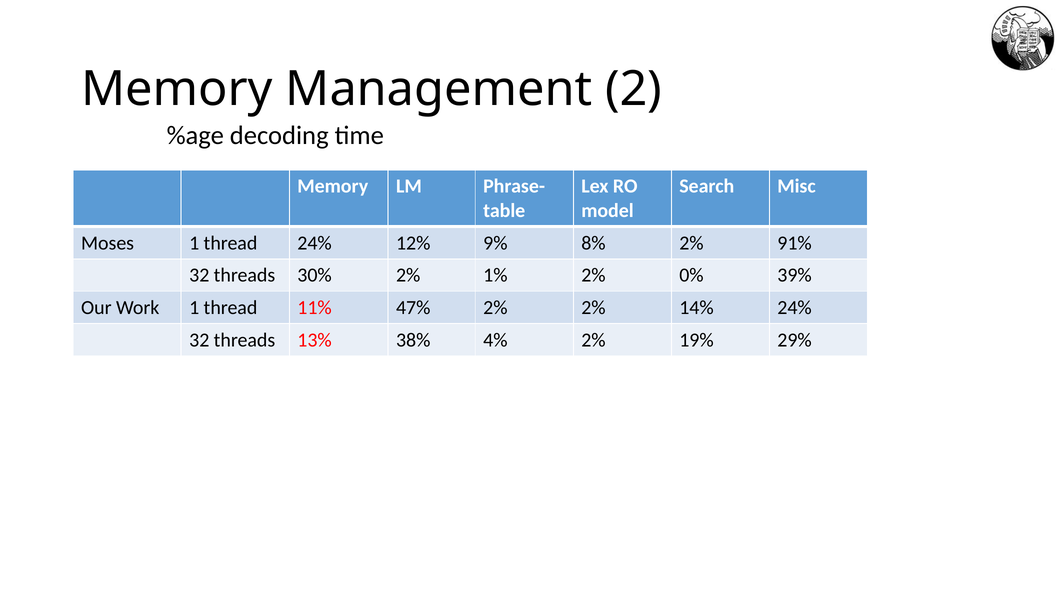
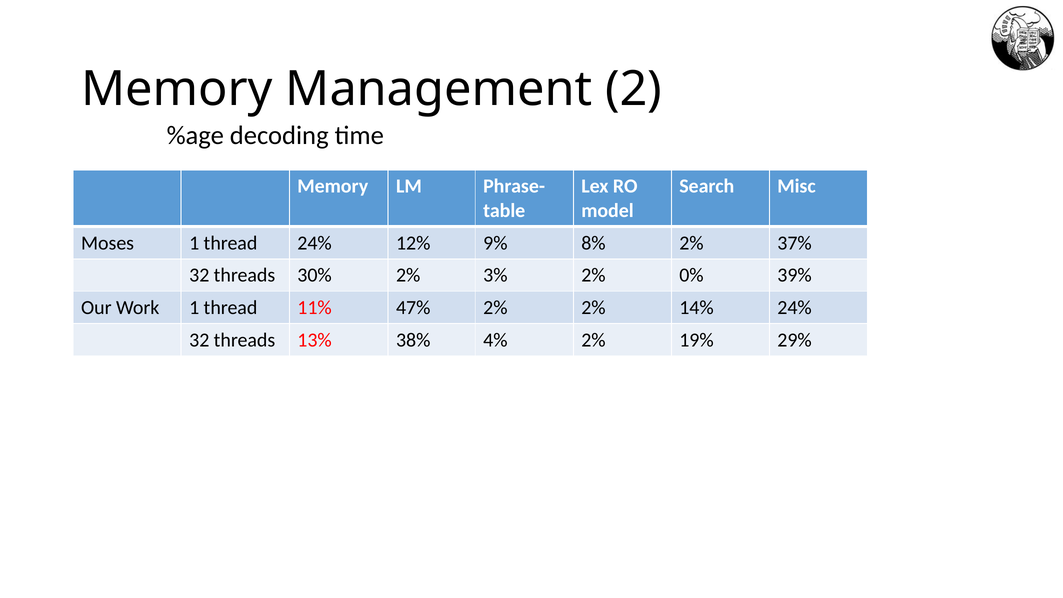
91%: 91% -> 37% (795, 243)
1%: 1% -> 3% (495, 275)
